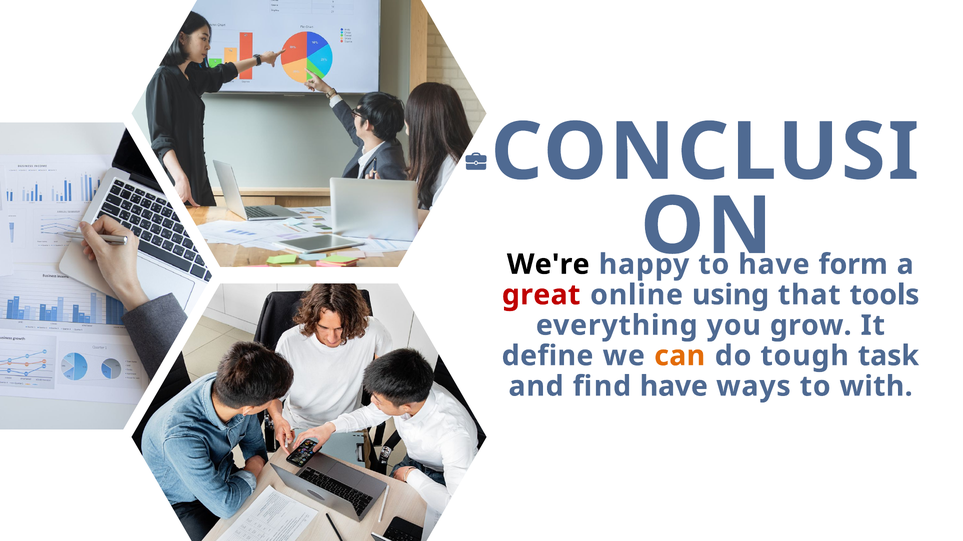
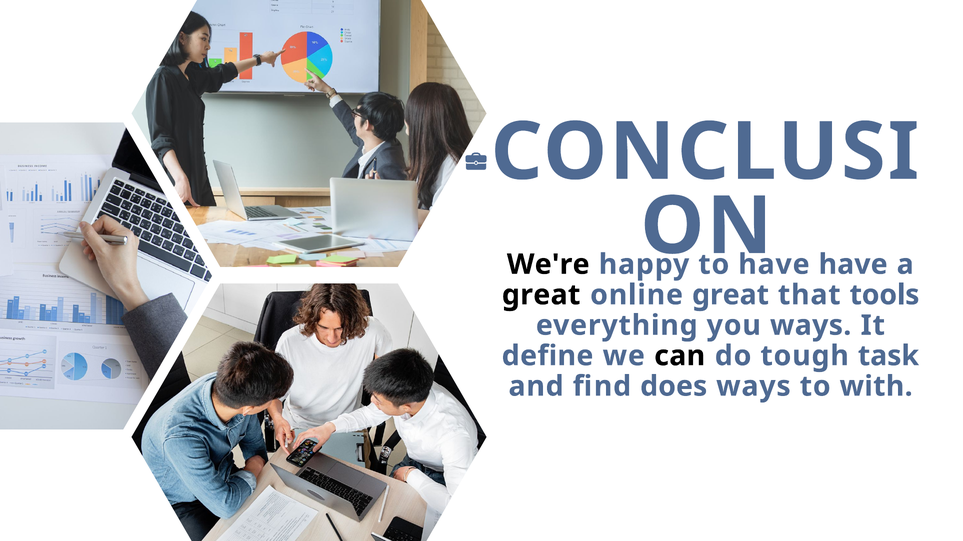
form: form -> have (853, 265)
great colour: red -> black (541, 295)
online using: using -> great (731, 295)
you grow: grow -> ways (811, 326)
can colour: orange -> black (680, 356)
find have: have -> does (674, 387)
